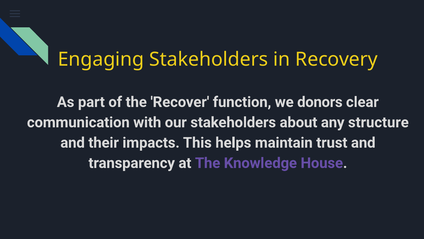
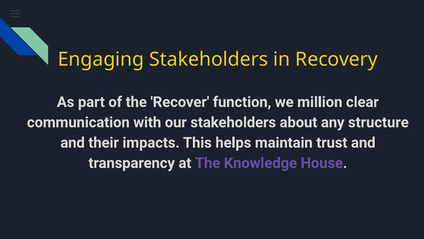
donors: donors -> million (320, 102)
